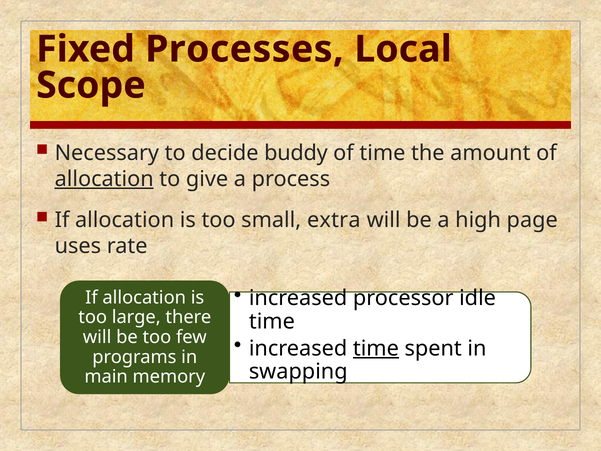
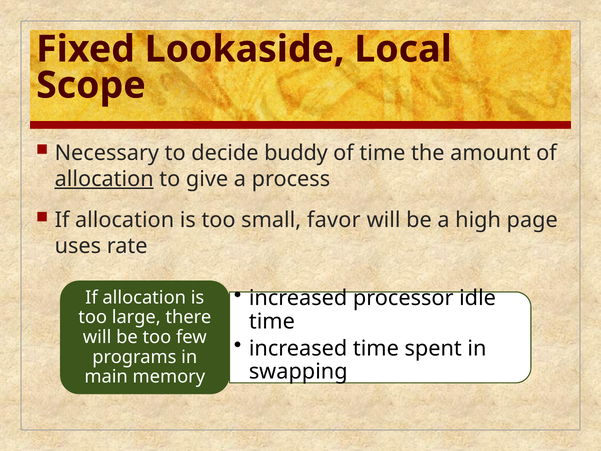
Processes: Processes -> Lookaside (245, 49)
extra: extra -> favor (334, 220)
time underline: present -> none (376, 348)
